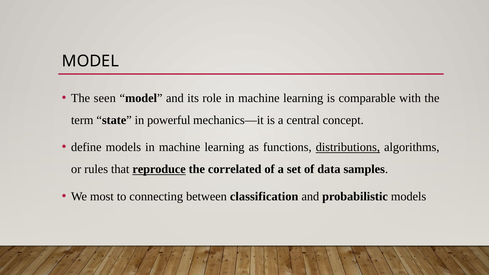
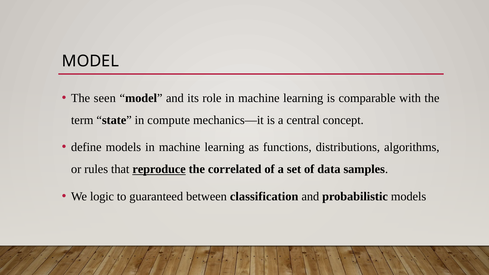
powerful: powerful -> compute (169, 120)
distributions underline: present -> none (348, 147)
most: most -> logic (102, 196)
connecting: connecting -> guaranteed (156, 196)
